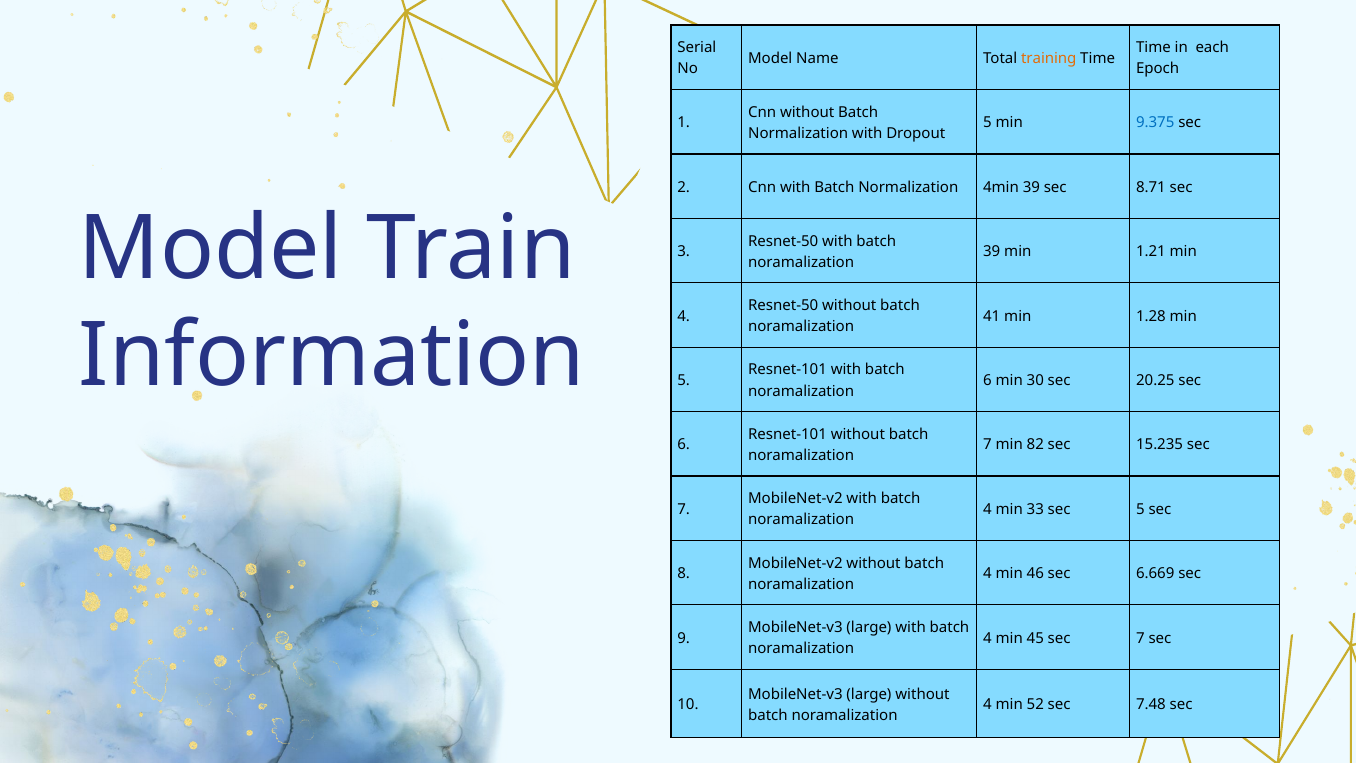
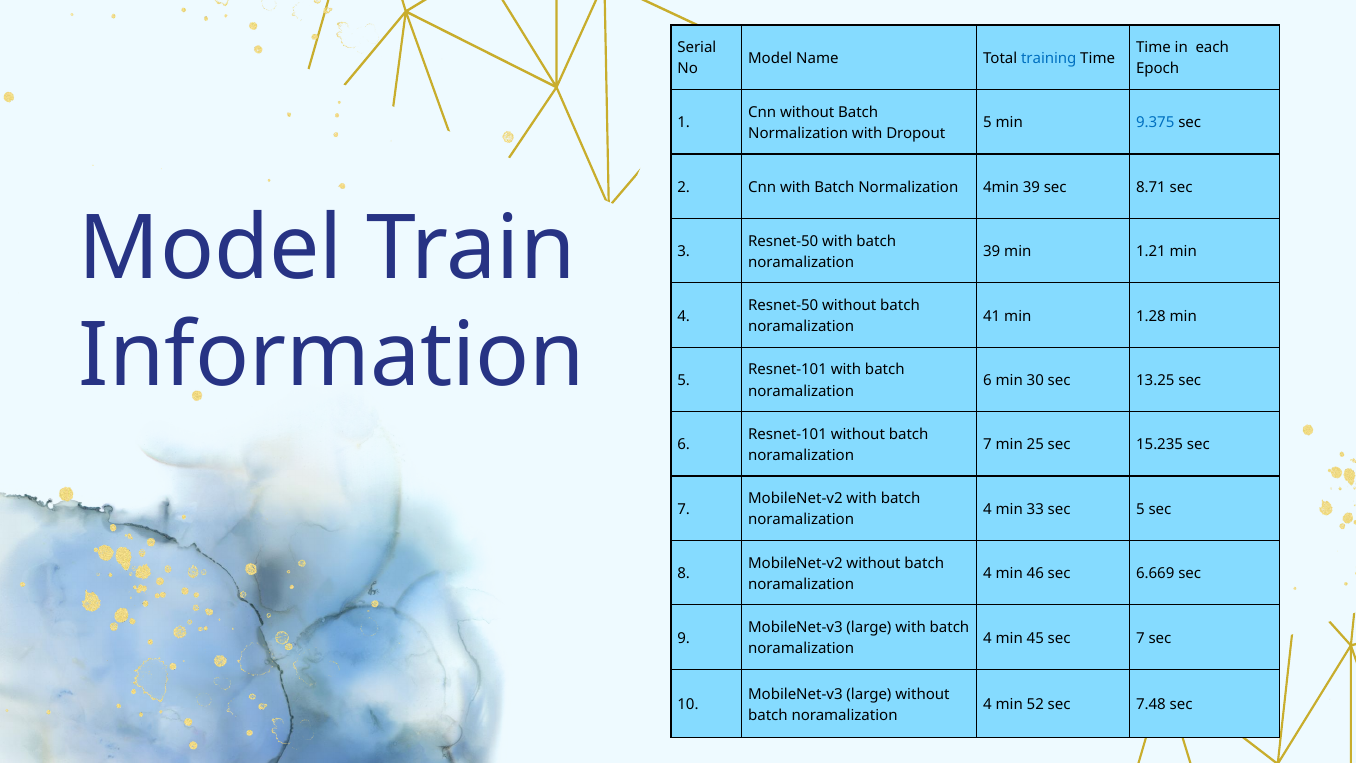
training colour: orange -> blue (1049, 58)
20.25: 20.25 -> 13.25 (1155, 380)
82: 82 -> 25 (1035, 445)
